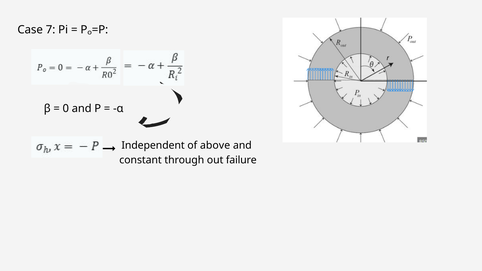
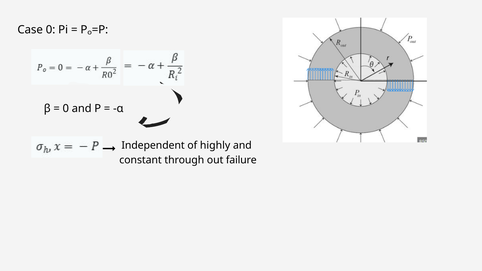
Case 7: 7 -> 0 (51, 30)
above: above -> highly (215, 146)
